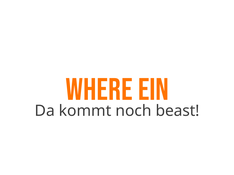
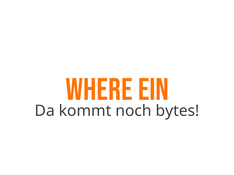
beast: beast -> bytes (177, 111)
